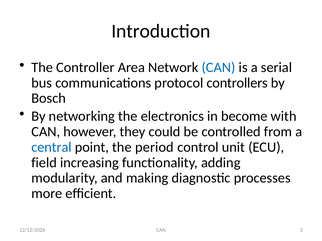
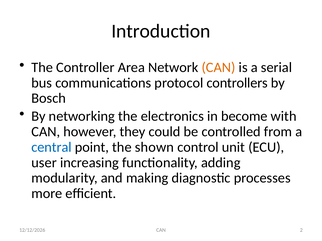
CAN colour: blue -> orange (219, 68)
period: period -> shown (154, 147)
field: field -> user (44, 163)
